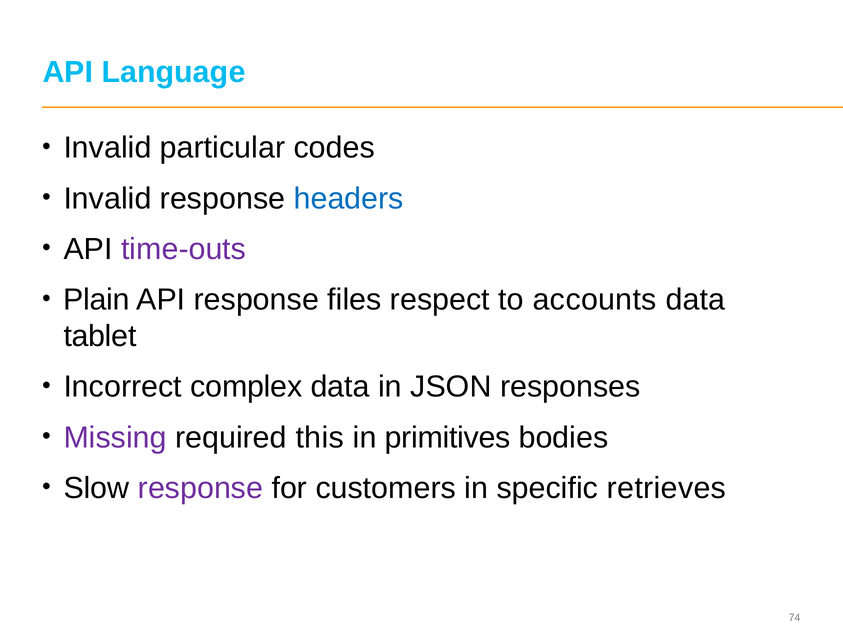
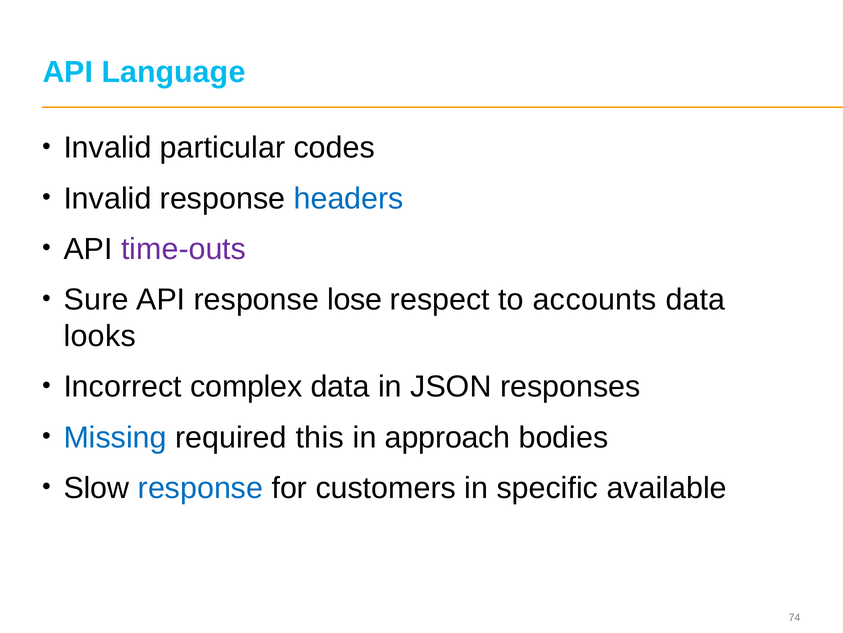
Plain: Plain -> Sure (96, 299)
files: files -> lose (355, 299)
tablet: tablet -> looks (100, 336)
Missing colour: purple -> blue (115, 437)
primitives: primitives -> approach (448, 437)
response colour: purple -> blue (201, 487)
retrieves: retrieves -> available (667, 487)
